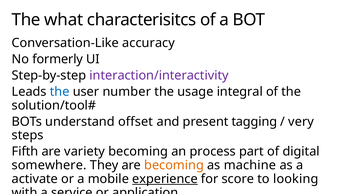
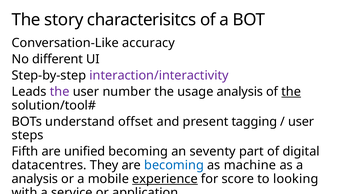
what: what -> story (64, 20)
formerly: formerly -> different (58, 59)
the colour: blue -> purple (60, 92)
usage integral: integral -> analysis (240, 92)
the underline: none -> present (291, 92)
very: very -> user (301, 122)
variety: variety -> unified (85, 152)
process: process -> seventy (213, 152)
somewhere: somewhere -> datacentres (49, 166)
becoming colour: orange -> blue (174, 166)
activate: activate -> analysis (35, 179)
